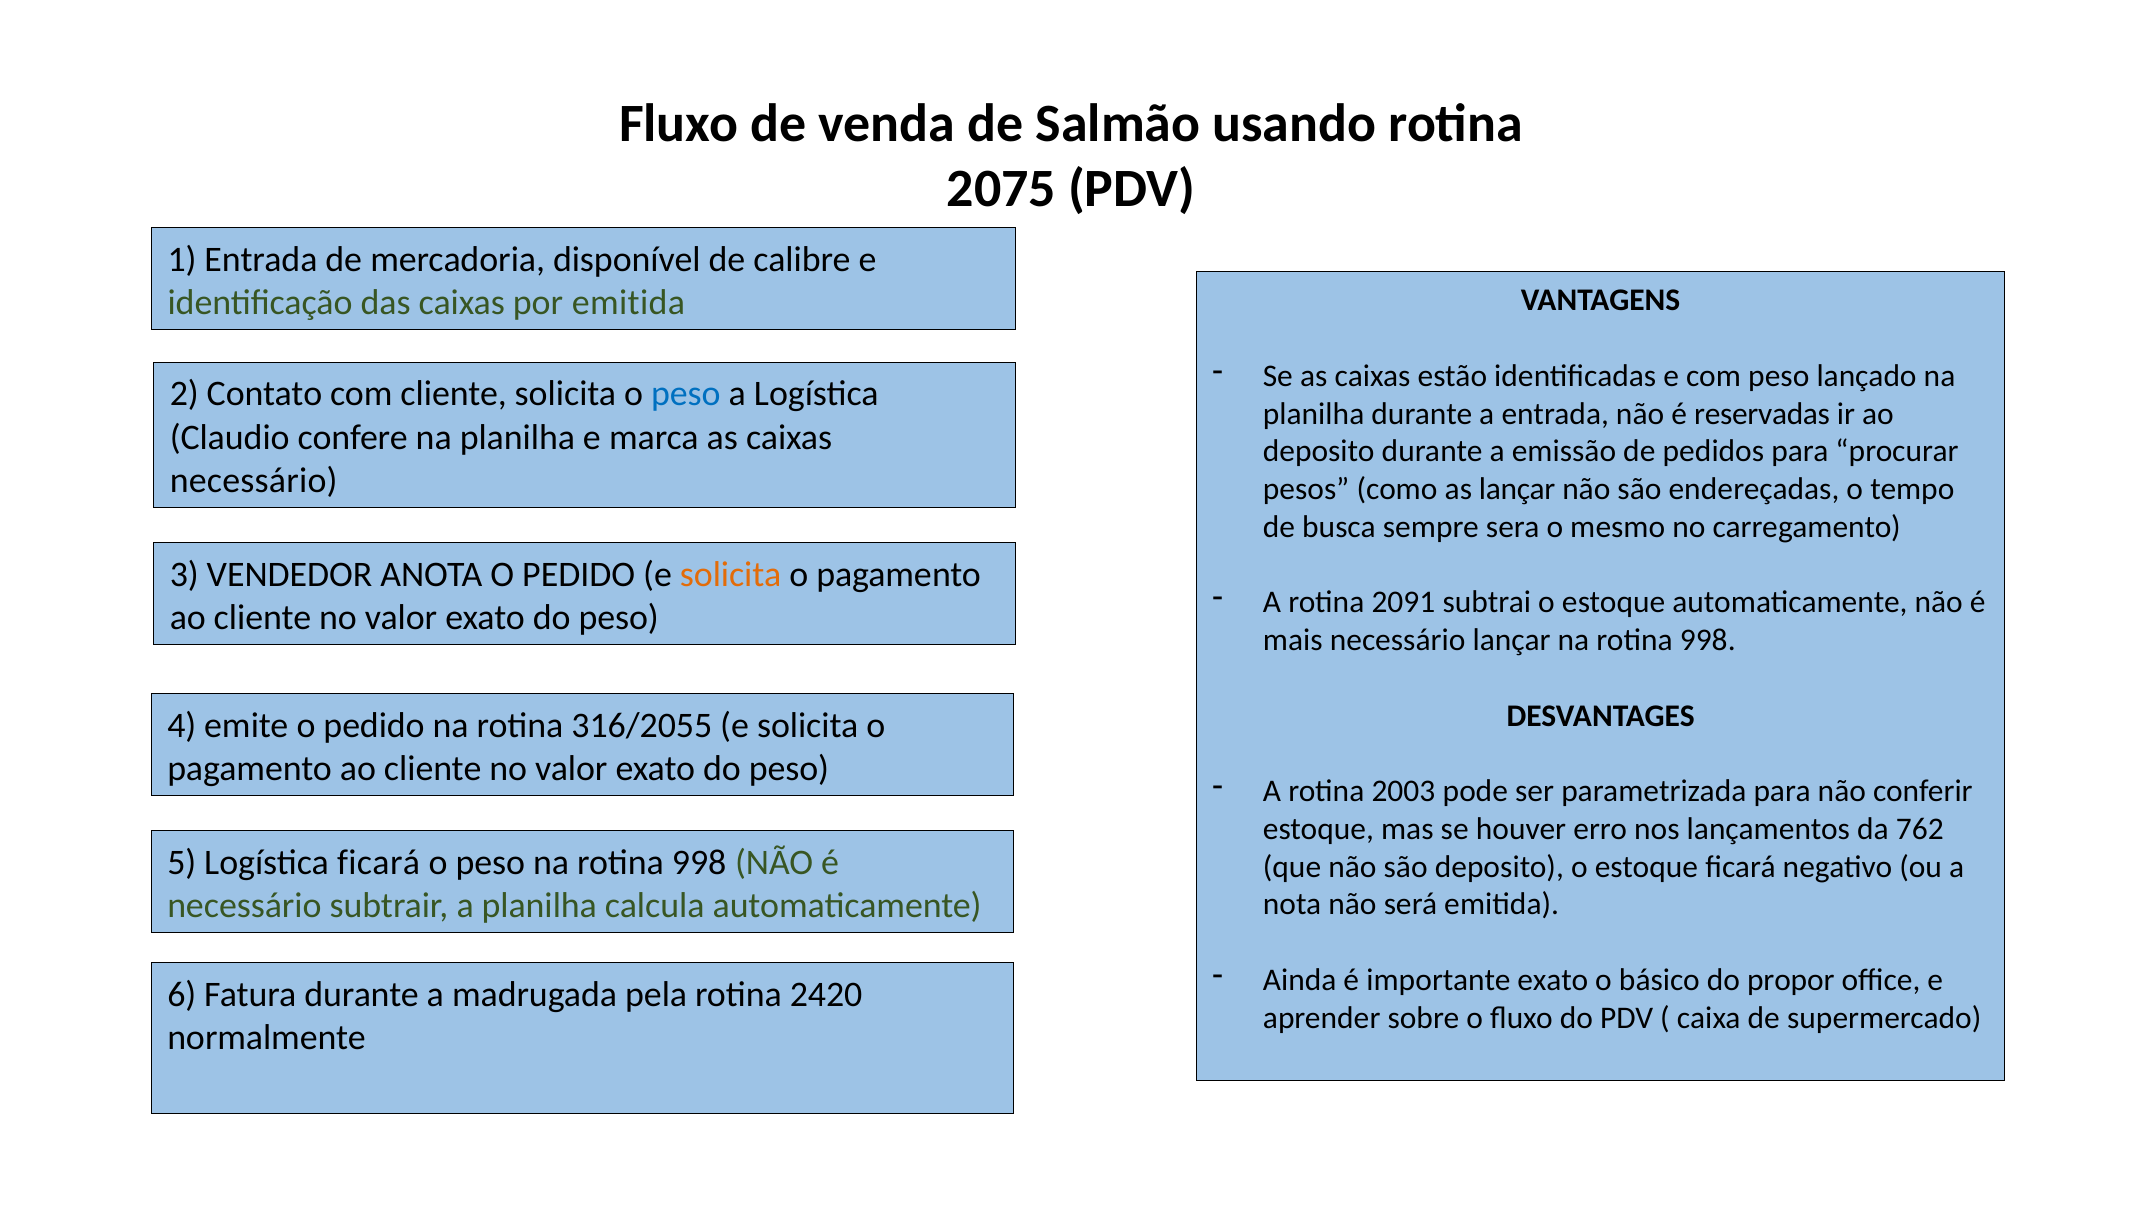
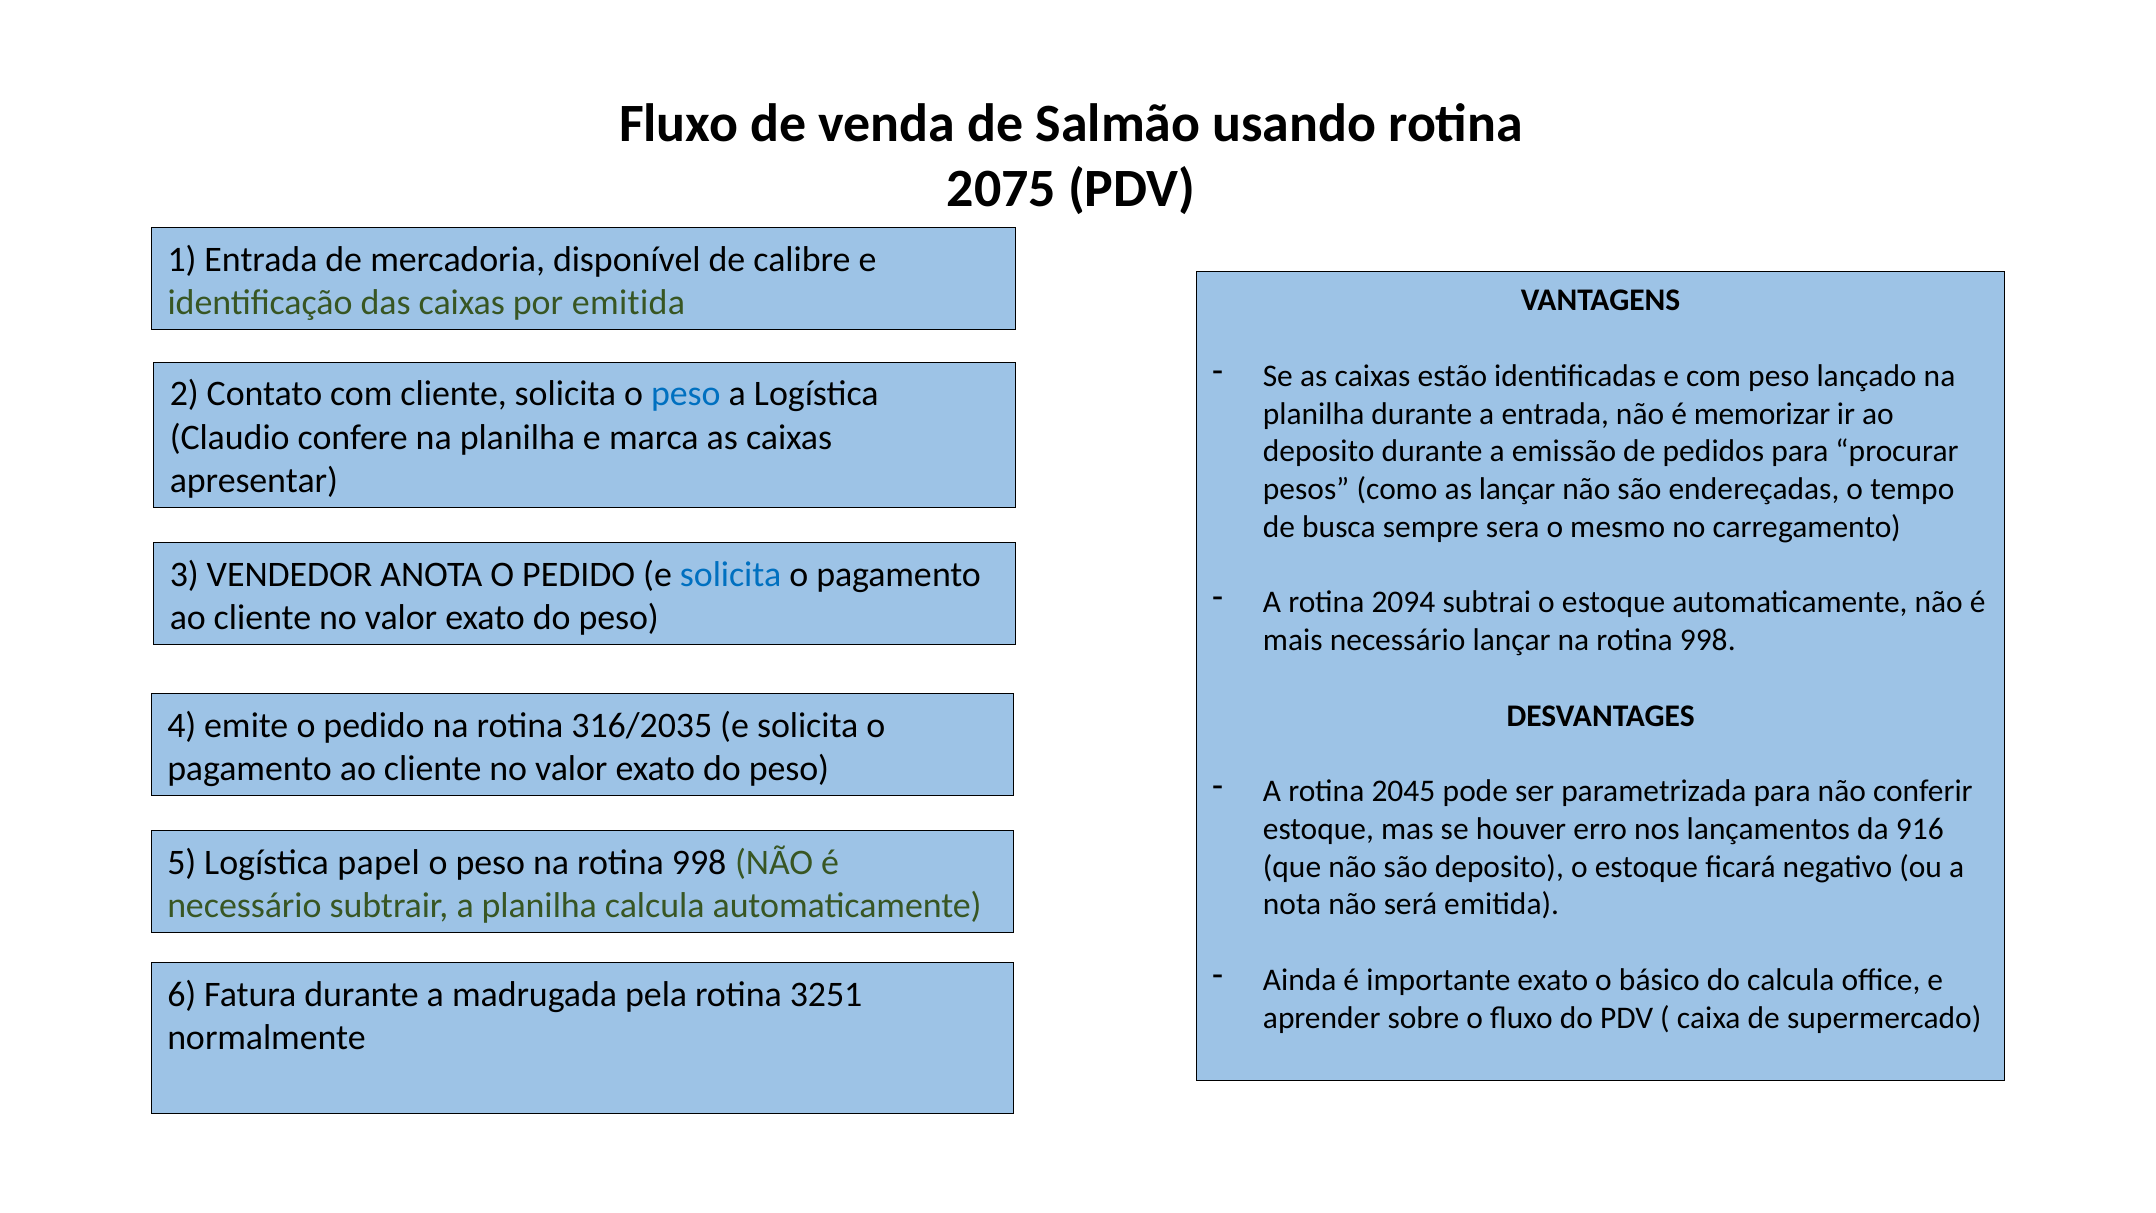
reservadas: reservadas -> memorizar (1762, 414)
necessário: necessário -> apresentar (254, 480)
solicita colour: orange -> blue (731, 575)
2091: 2091 -> 2094 (1403, 602)
316/2055: 316/2055 -> 316/2035 (642, 725)
2003: 2003 -> 2045 (1403, 791)
762: 762 -> 916 (1920, 829)
Logística ficará: ficará -> papel (379, 863)
do propor: propor -> calcula (1791, 980)
2420: 2420 -> 3251 (826, 995)
